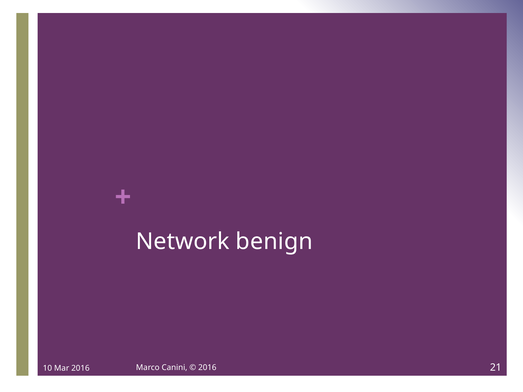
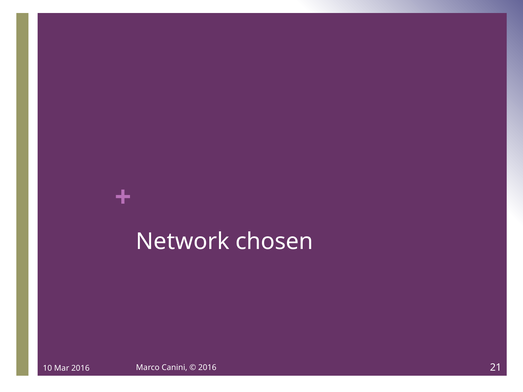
benign: benign -> chosen (274, 242)
